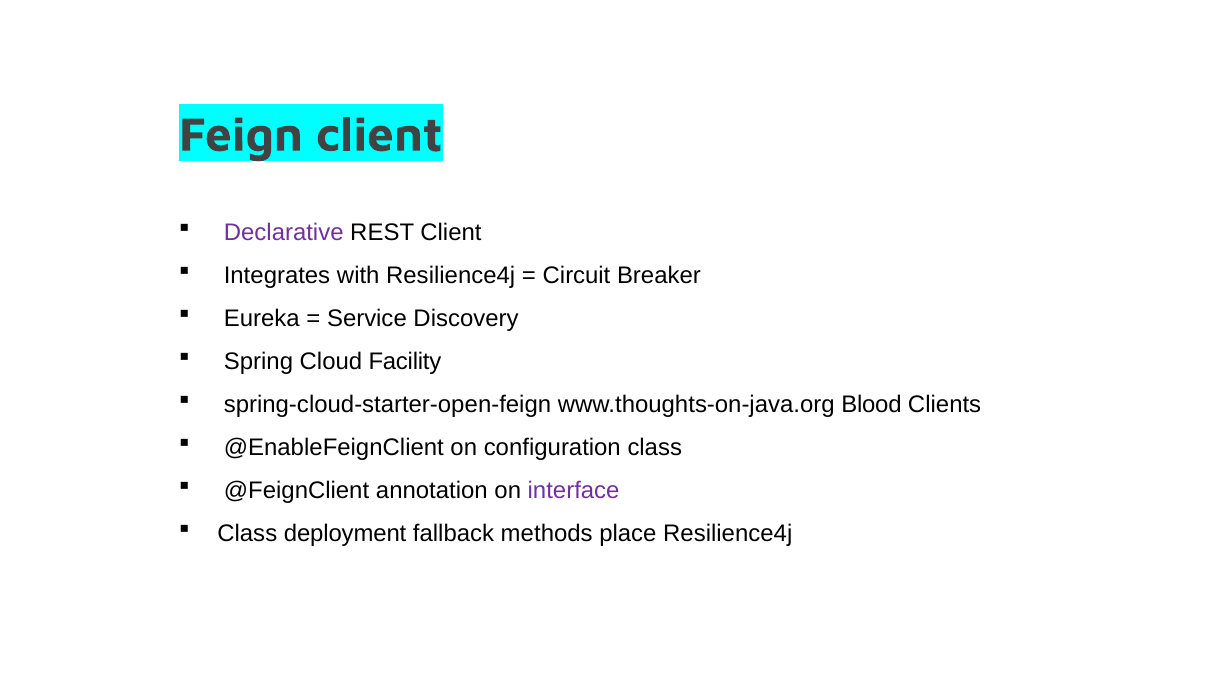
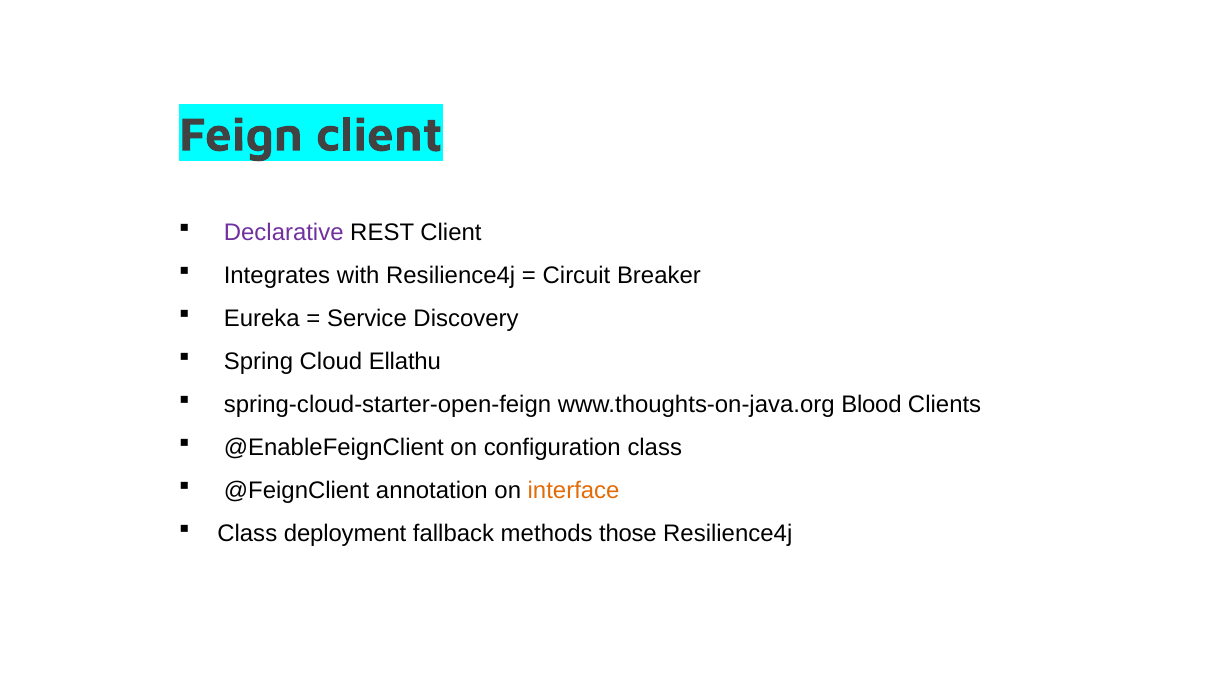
Facility: Facility -> Ellathu (405, 361)
interface colour: purple -> orange (574, 490)
place: place -> those (628, 533)
